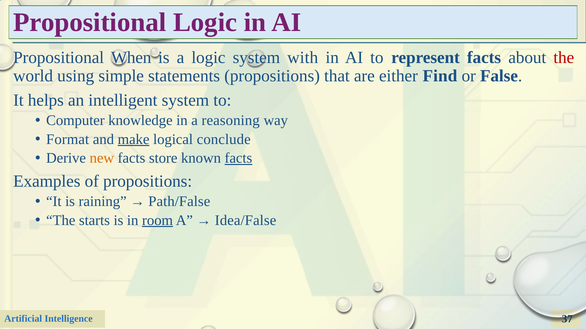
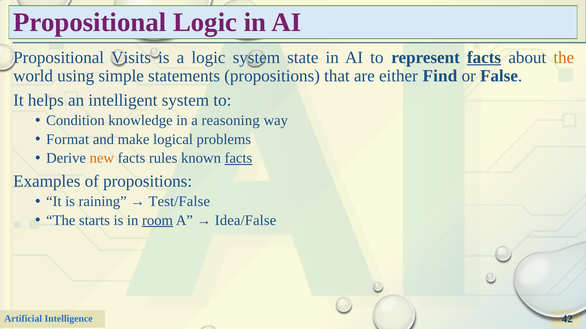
When: When -> Visits (131, 57)
with: with -> state (303, 57)
facts underline: none -> present (484, 57)
the colour: red -> orange (564, 57)
Computer: Computer -> Condition (75, 121)
make underline: present -> none (134, 140)
conclude: conclude -> problems (224, 140)
store: store -> rules (163, 158)
Path/False: Path/False -> Test/False (179, 202)
37: 37 -> 42 (567, 319)
